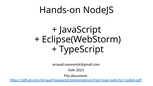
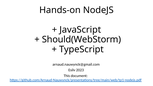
Eclipse(WebStorm: Eclipse(WebStorm -> Should(WebStorm (81, 40)
